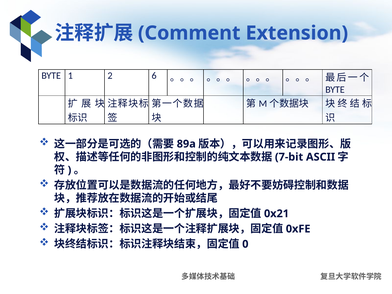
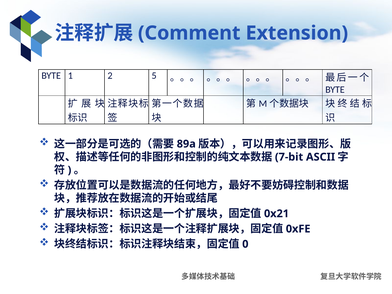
6: 6 -> 5 (154, 76)
